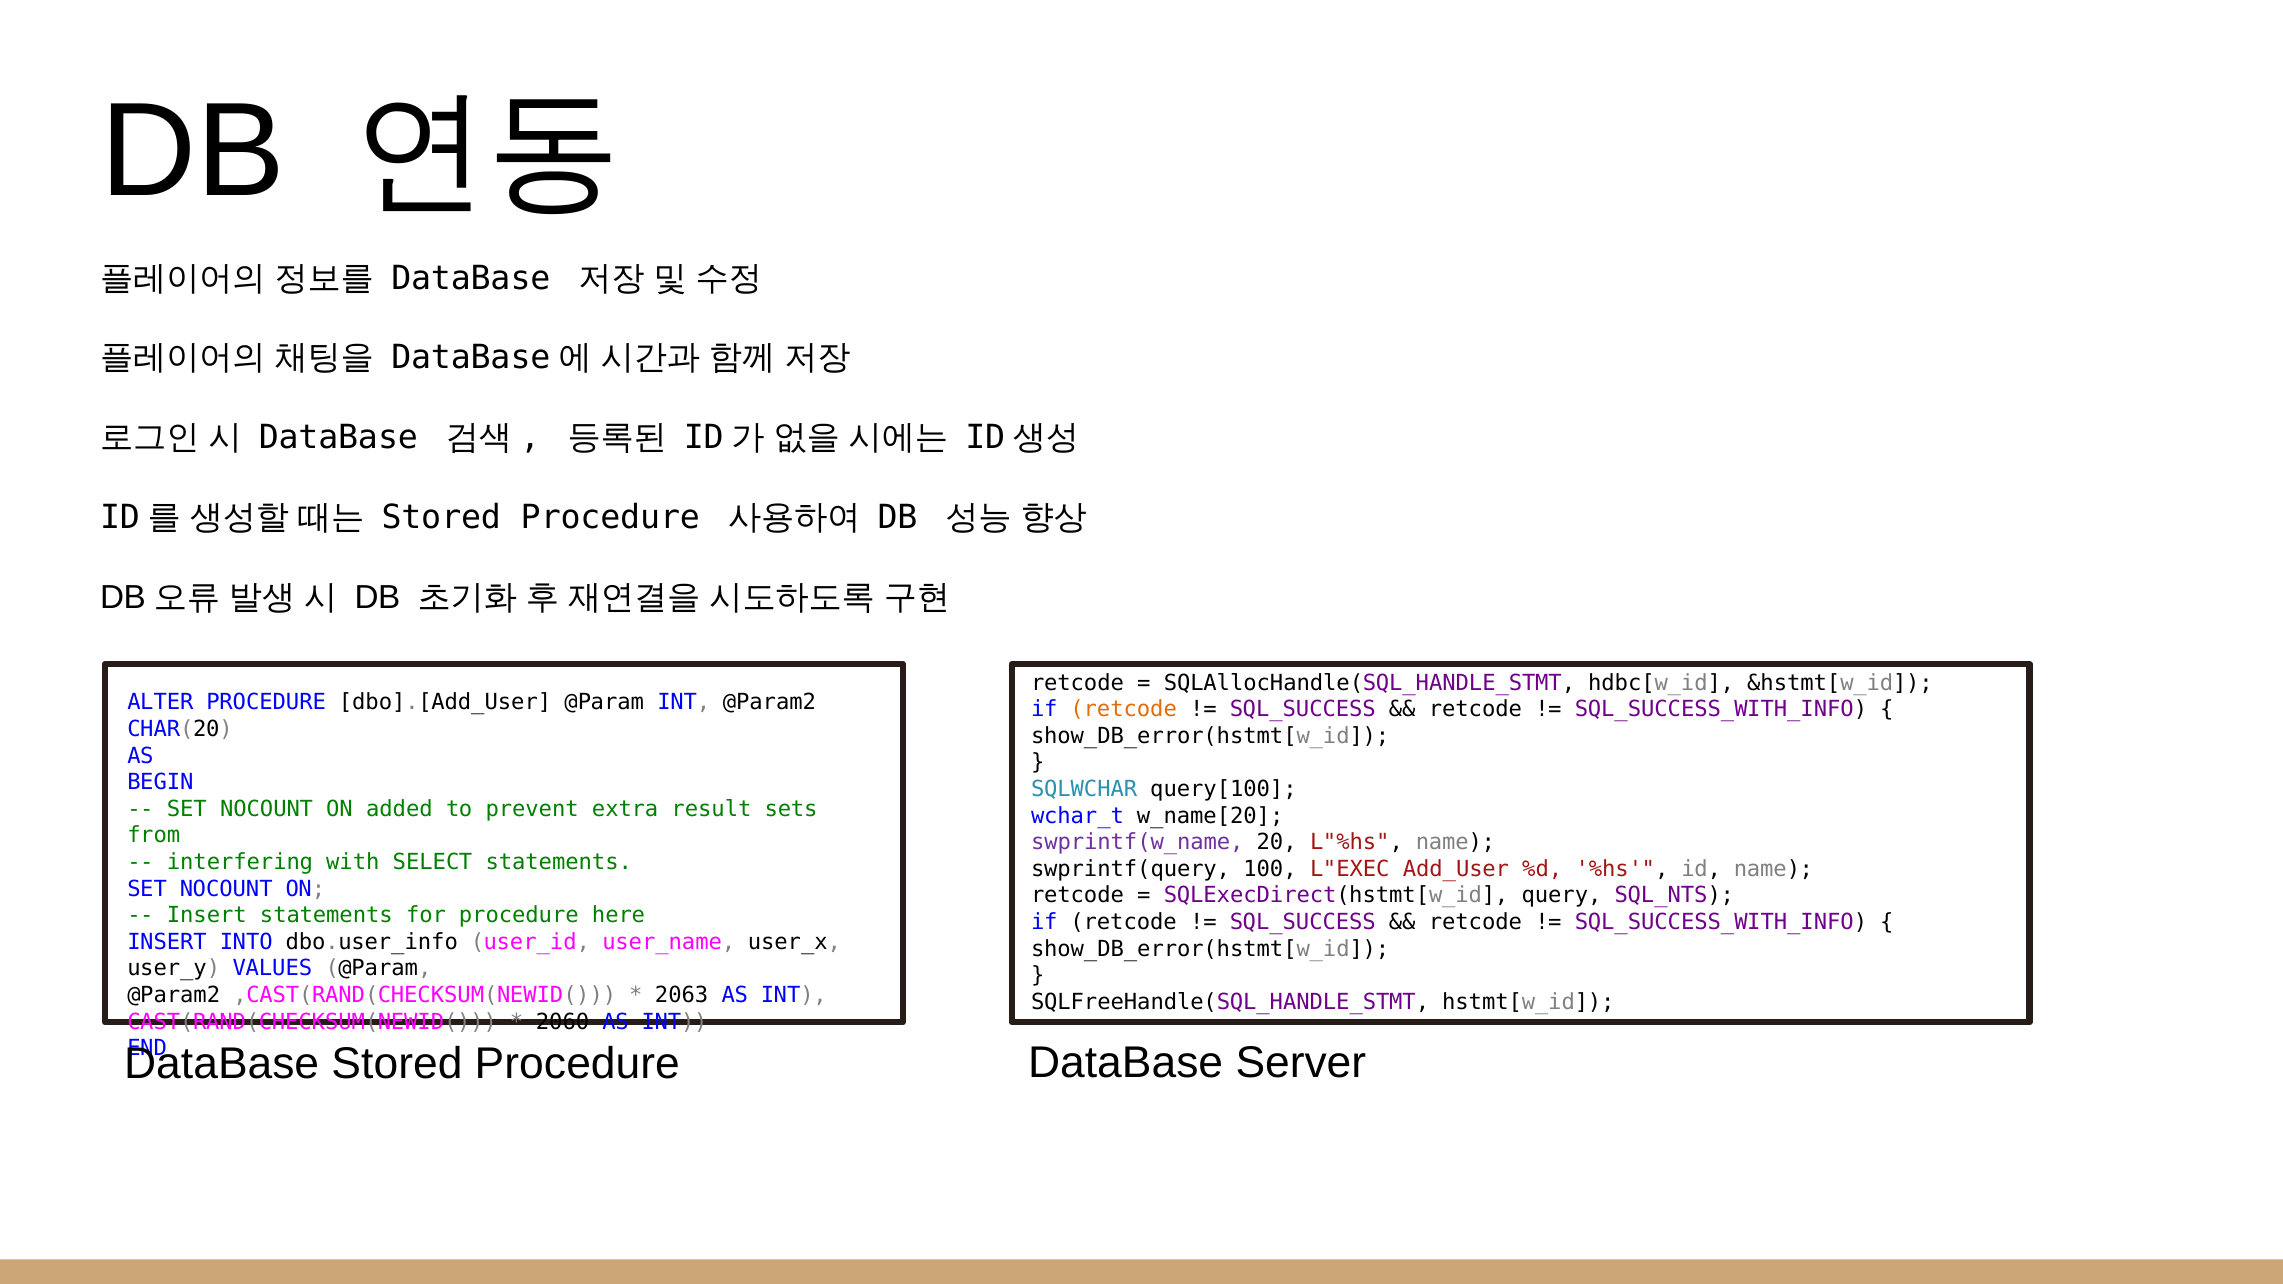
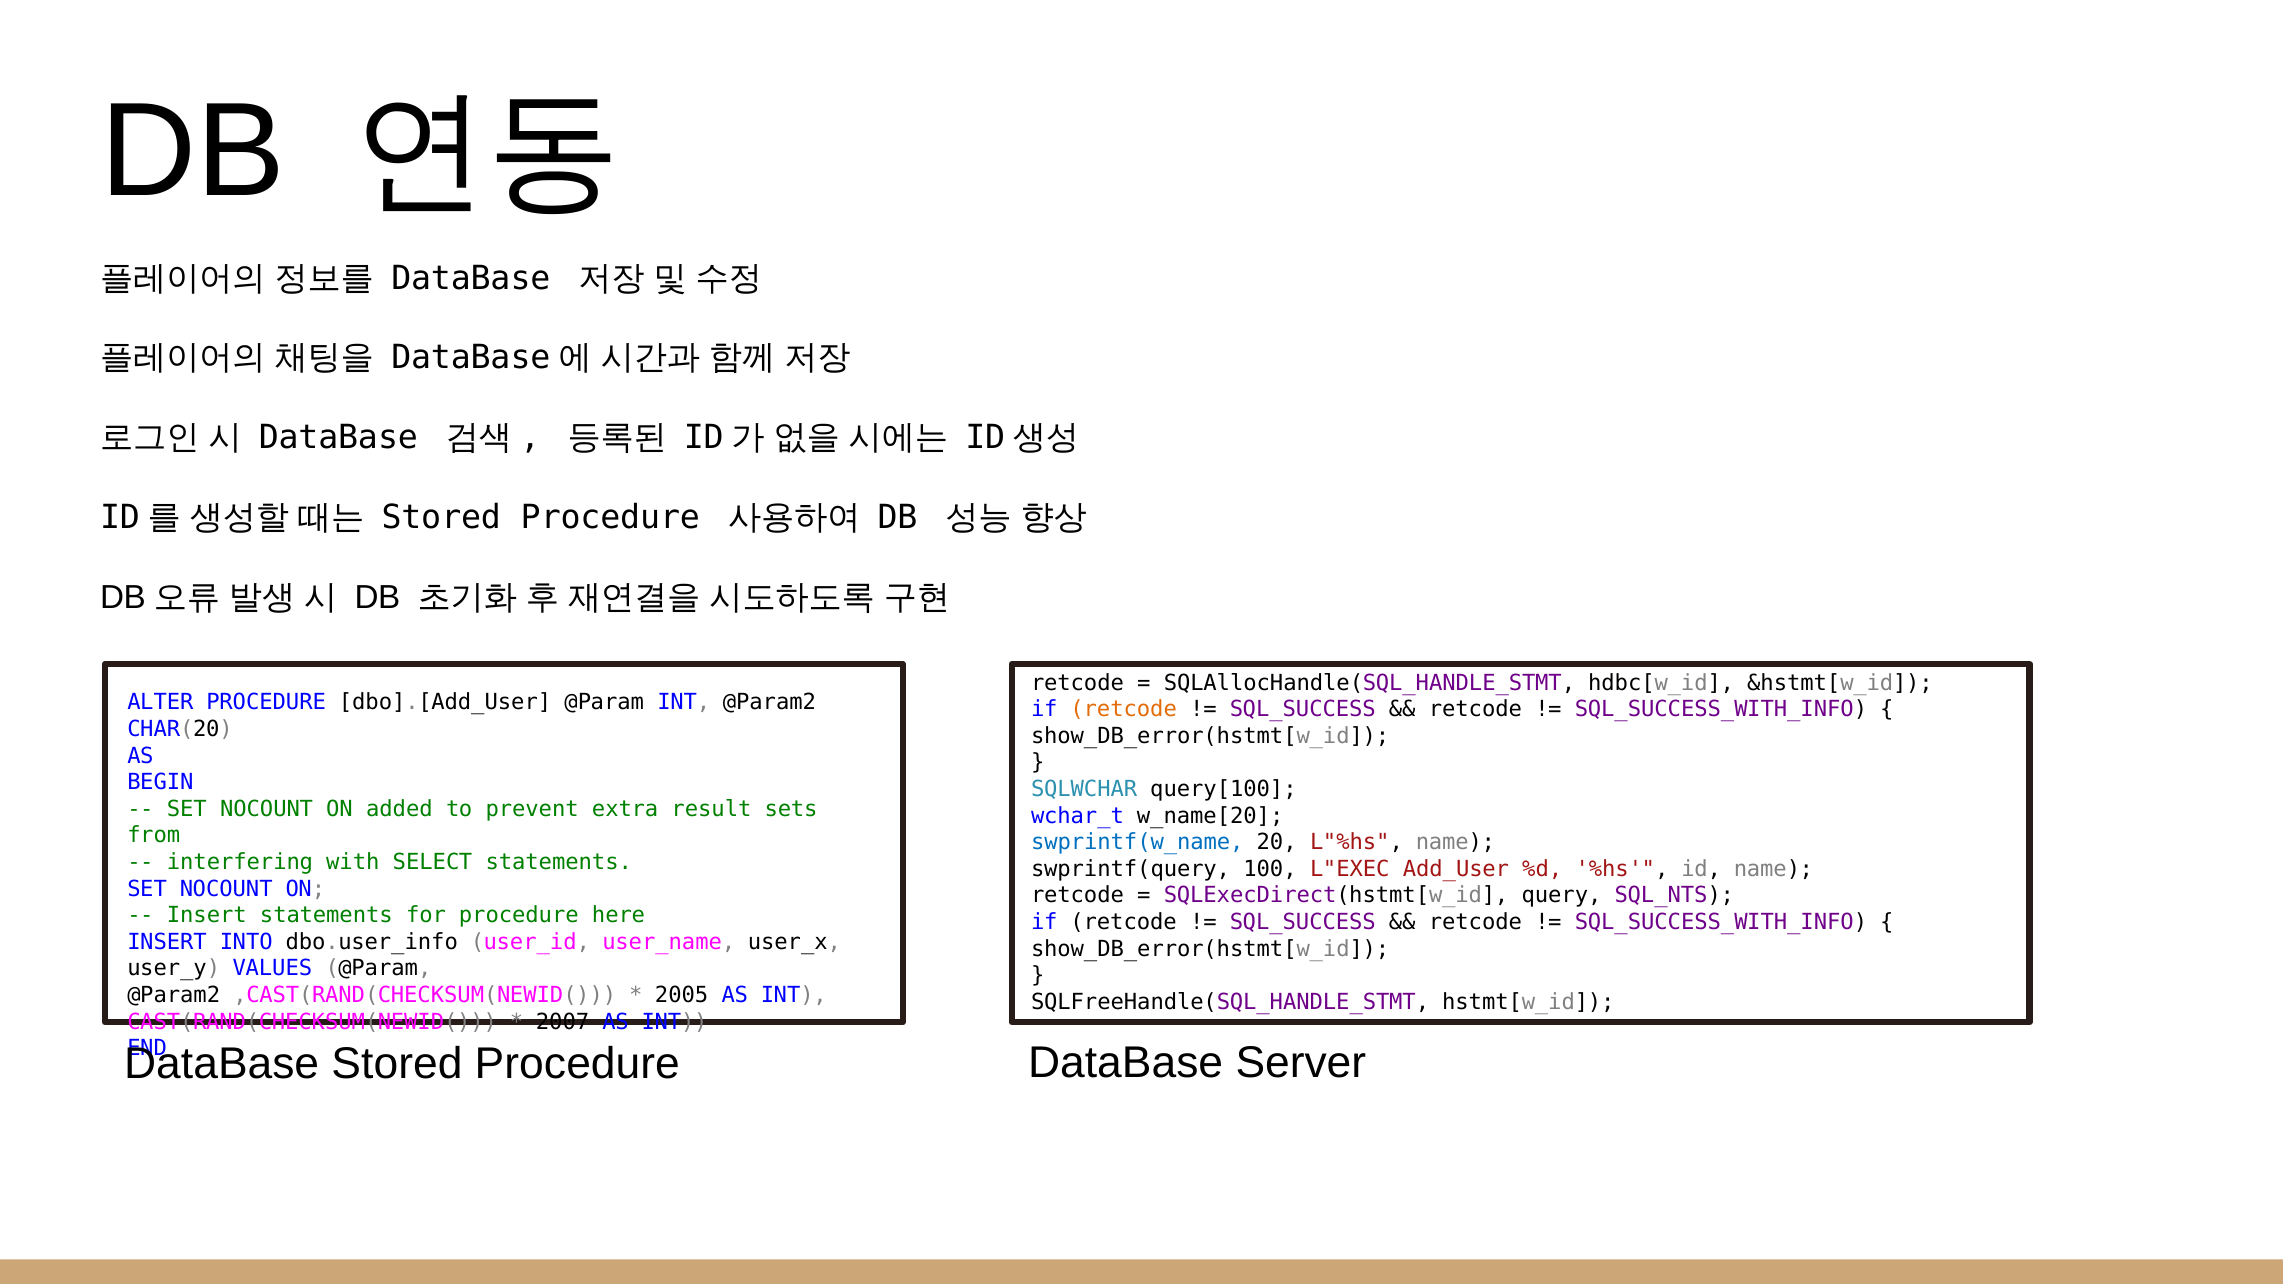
swprintf(w_name colour: purple -> blue (1137, 843)
2063: 2063 -> 2005 (682, 995)
2060: 2060 -> 2007 (563, 1022)
